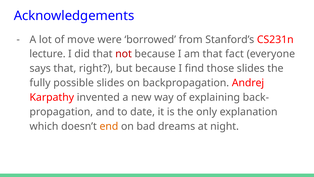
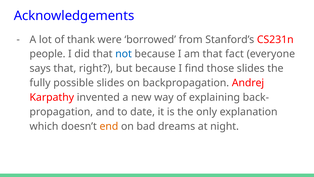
move: move -> thank (81, 39)
lecture: lecture -> people (48, 54)
not colour: red -> blue (124, 54)
